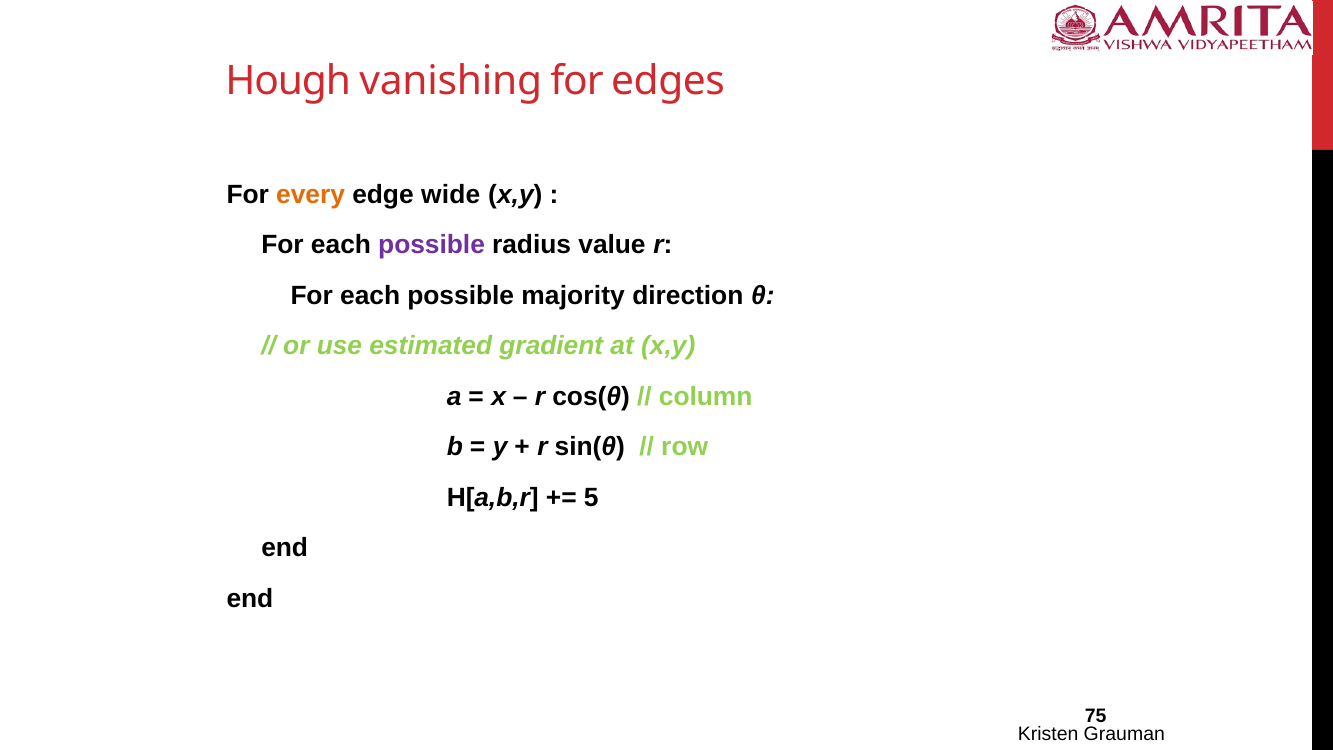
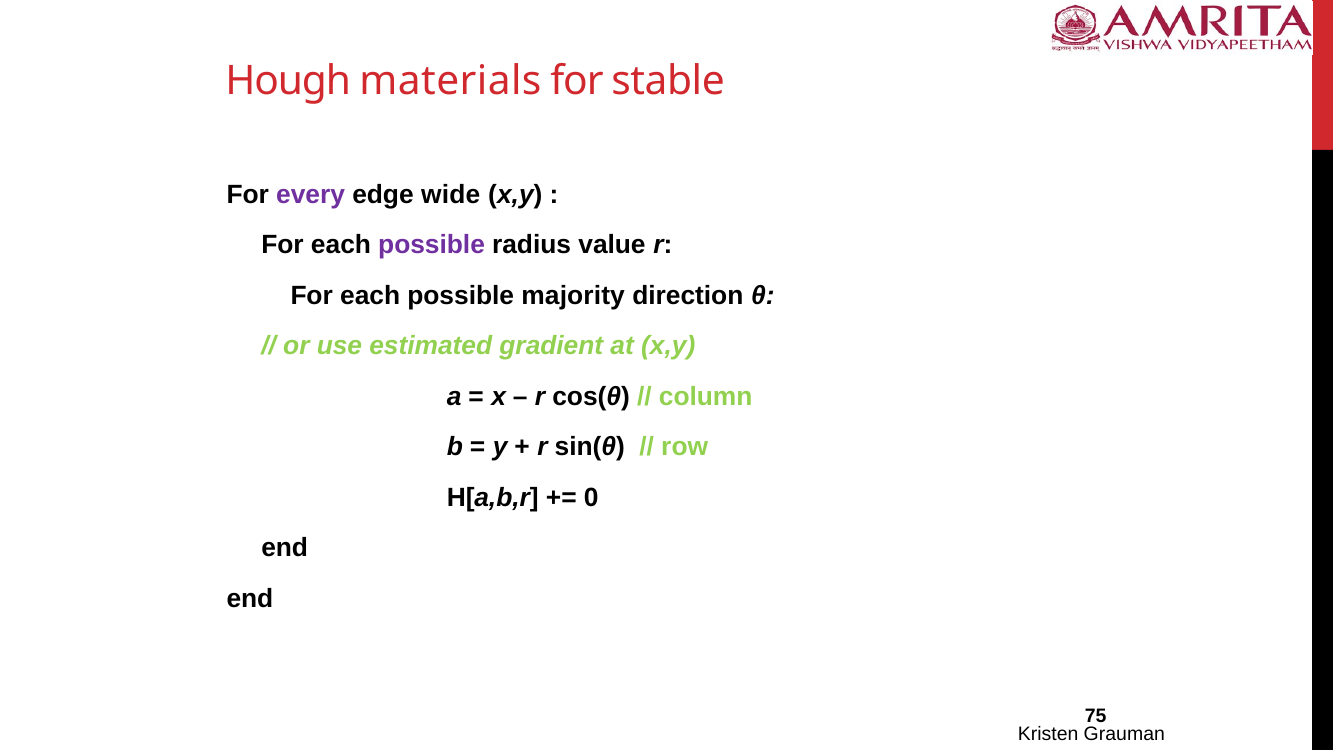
vanishing: vanishing -> materials (450, 81)
edges: edges -> stable (668, 81)
every colour: orange -> purple (311, 194)
5: 5 -> 0 (591, 498)
